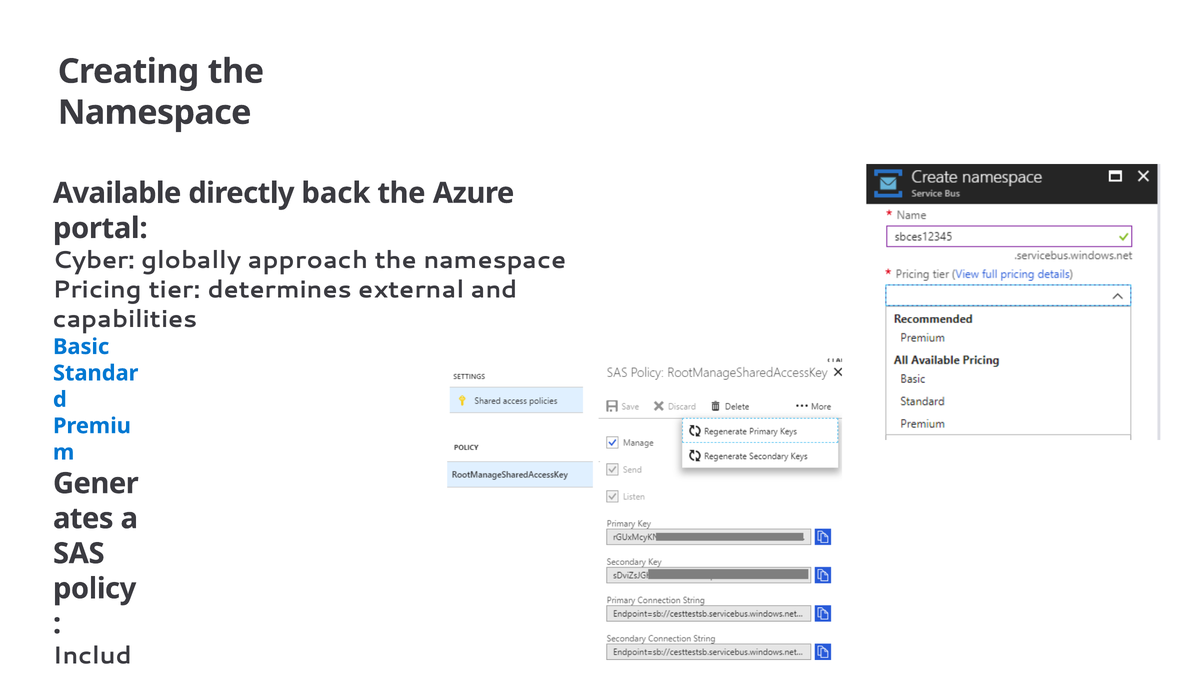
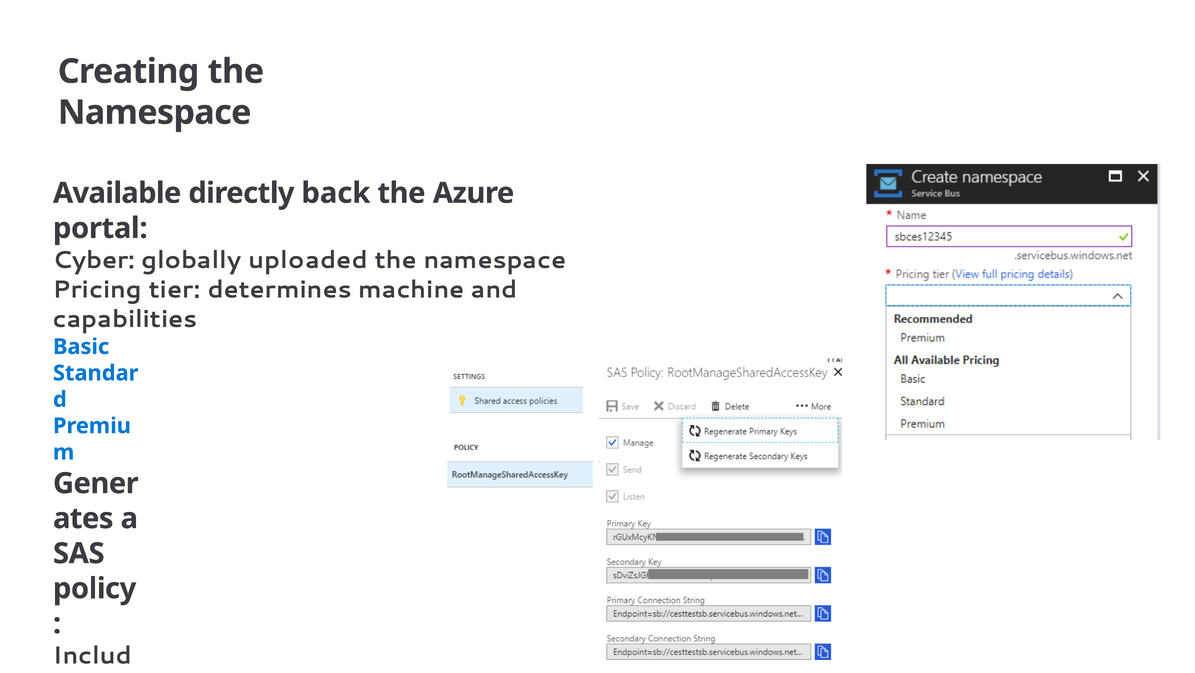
approach: approach -> uploaded (308, 260)
external: external -> machine (411, 289)
